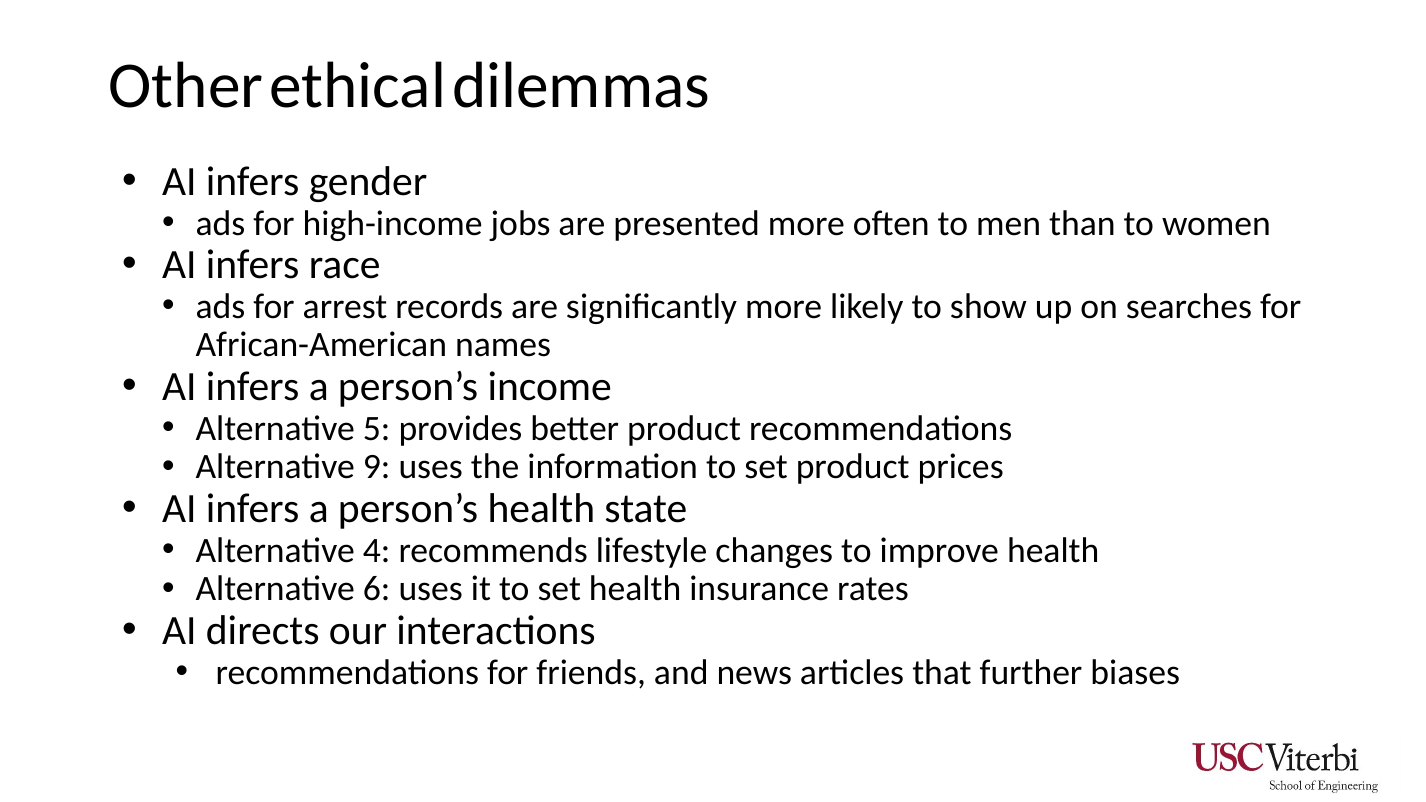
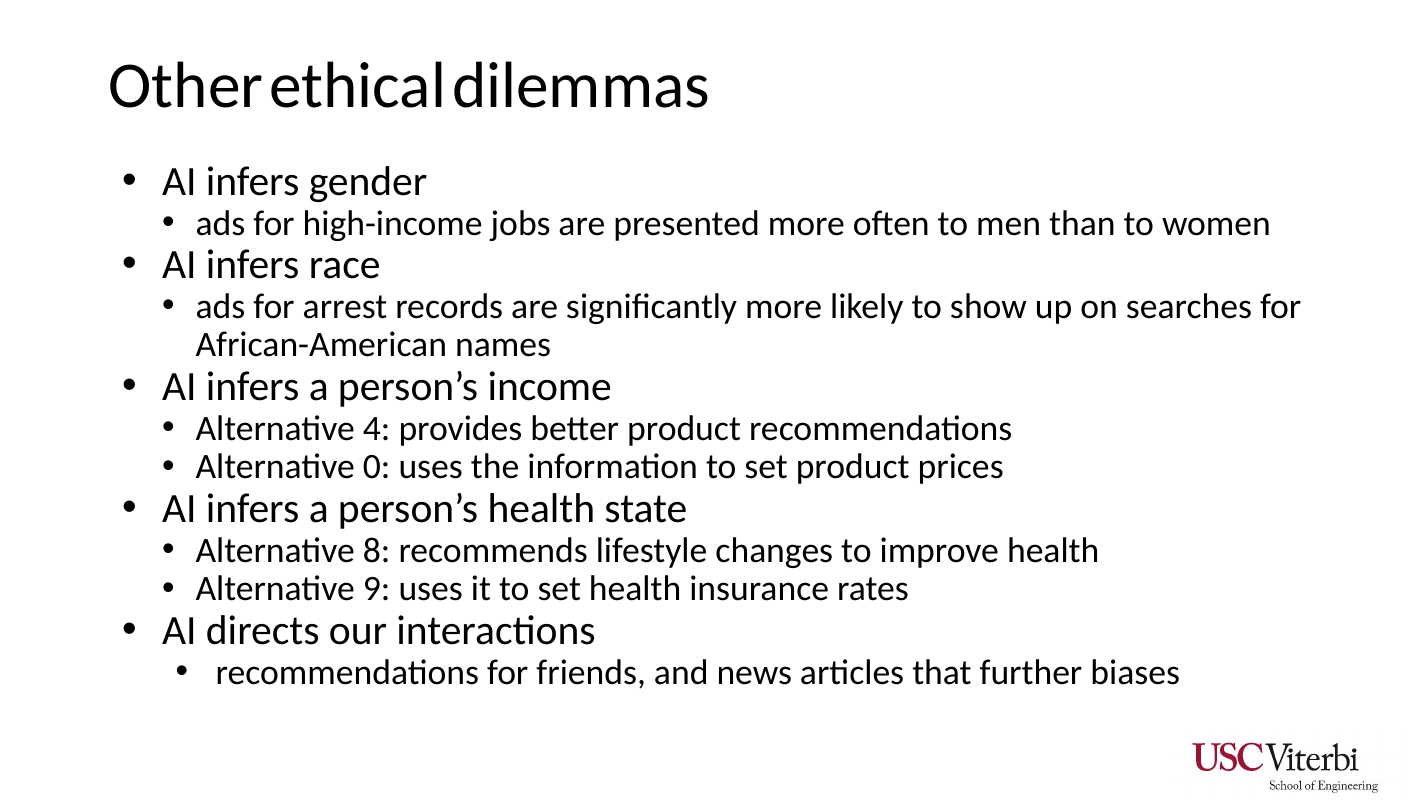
5: 5 -> 4 (377, 429)
9: 9 -> 0 (377, 467)
4: 4 -> 8 (377, 550)
6: 6 -> 9 (377, 589)
